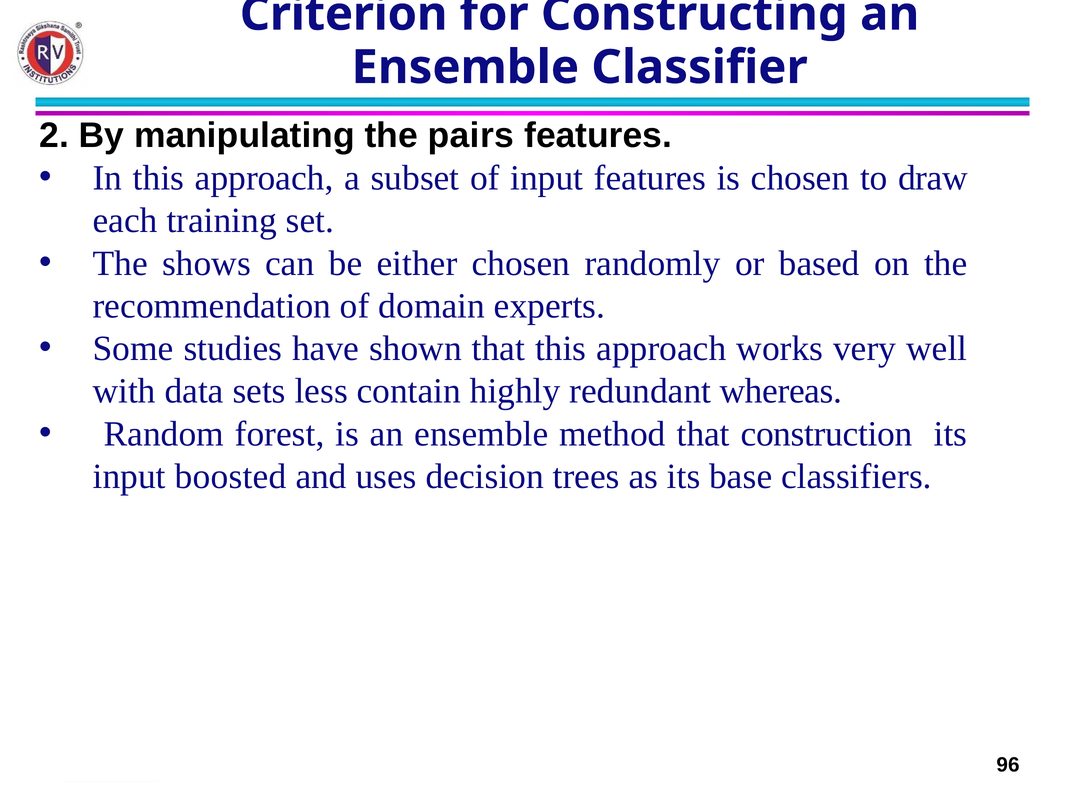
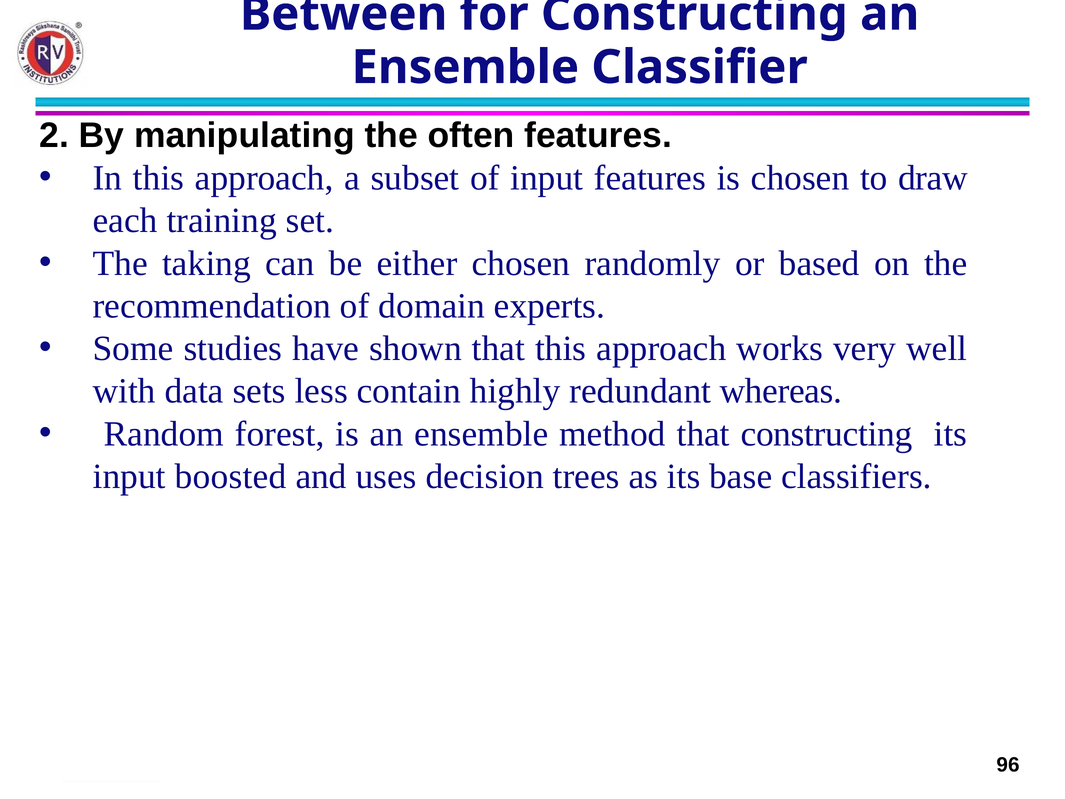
Criterion: Criterion -> Between (344, 14)
pairs: pairs -> often (471, 135)
shows: shows -> taking (207, 263)
that construction: construction -> constructing (826, 434)
